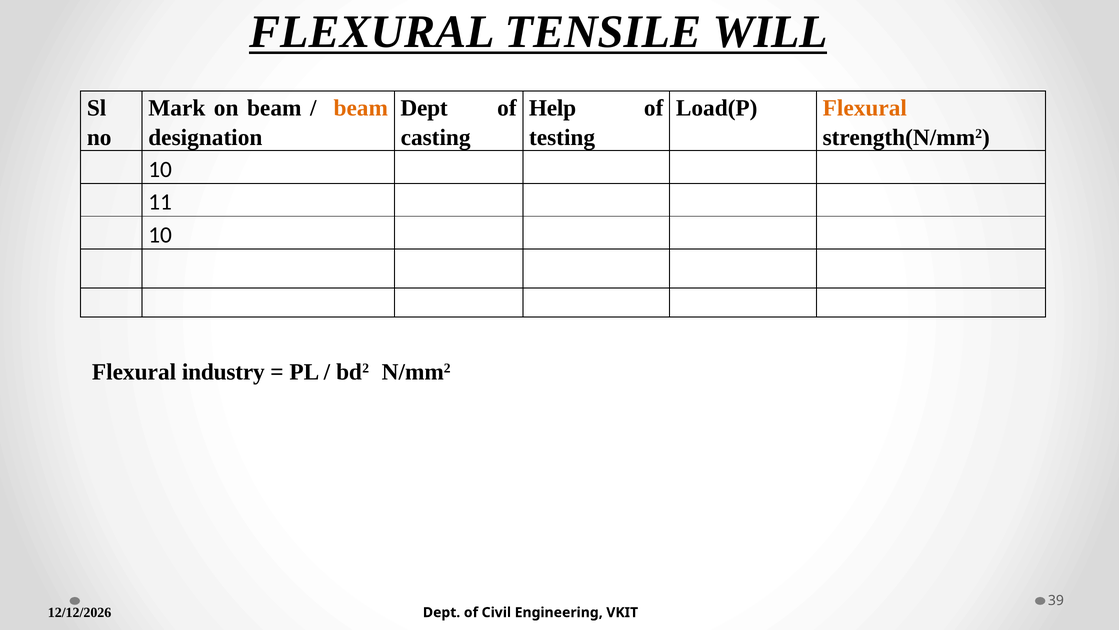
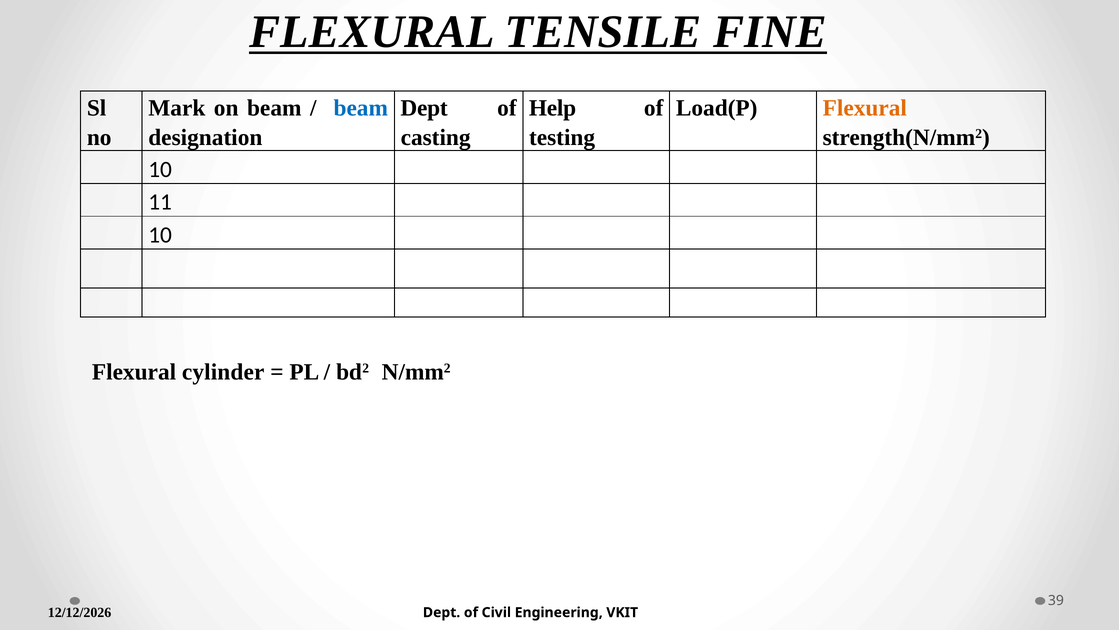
WILL: WILL -> FINE (770, 32)
beam colour: orange -> blue (361, 108)
industry: industry -> cylinder (223, 371)
